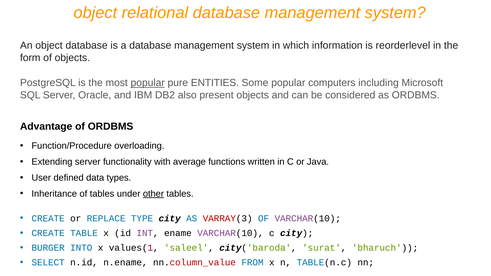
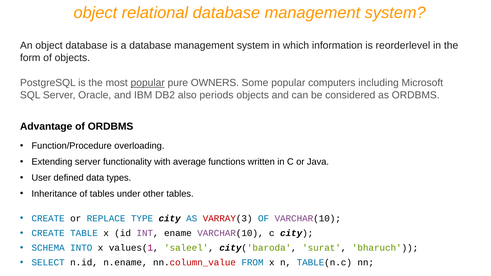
ENTITIES: ENTITIES -> OWNERS (215, 83)
present: present -> periods (216, 95)
other underline: present -> none (153, 194)
BURGER: BURGER -> SCHEMA (48, 248)
